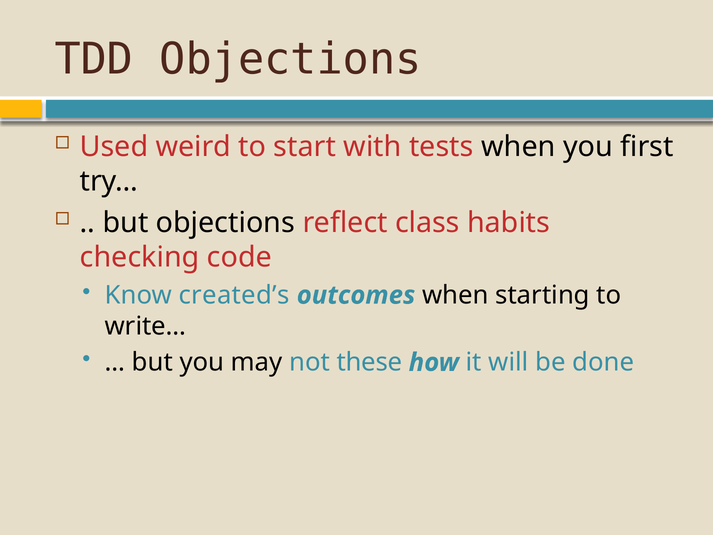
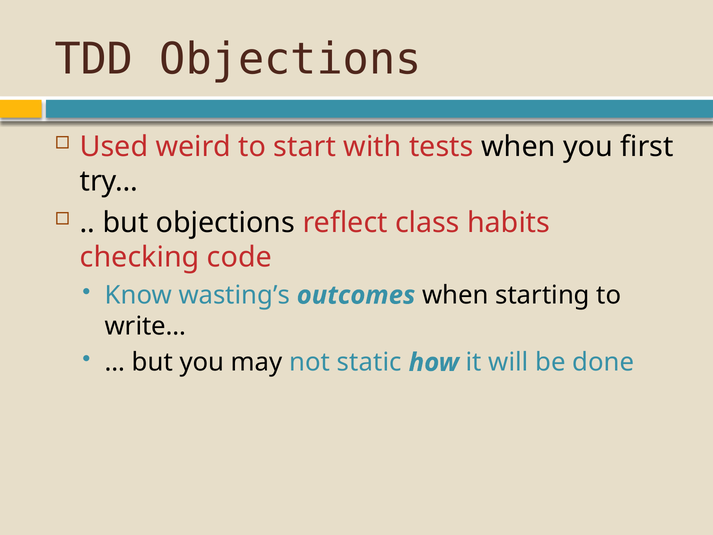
created’s: created’s -> wasting’s (234, 295)
these: these -> static (369, 362)
